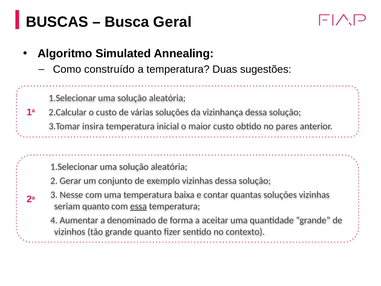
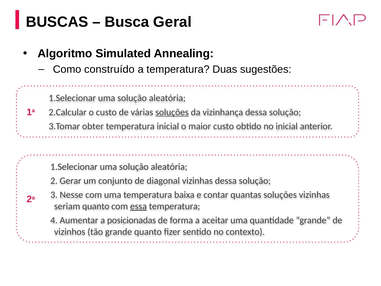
soluções underline: none -> present (172, 112)
insira: insira -> obter (93, 126)
no pares: pares -> inicial (287, 126)
exemplo: exemplo -> diagonal (163, 181)
denominado: denominado -> posicionadas (132, 220)
